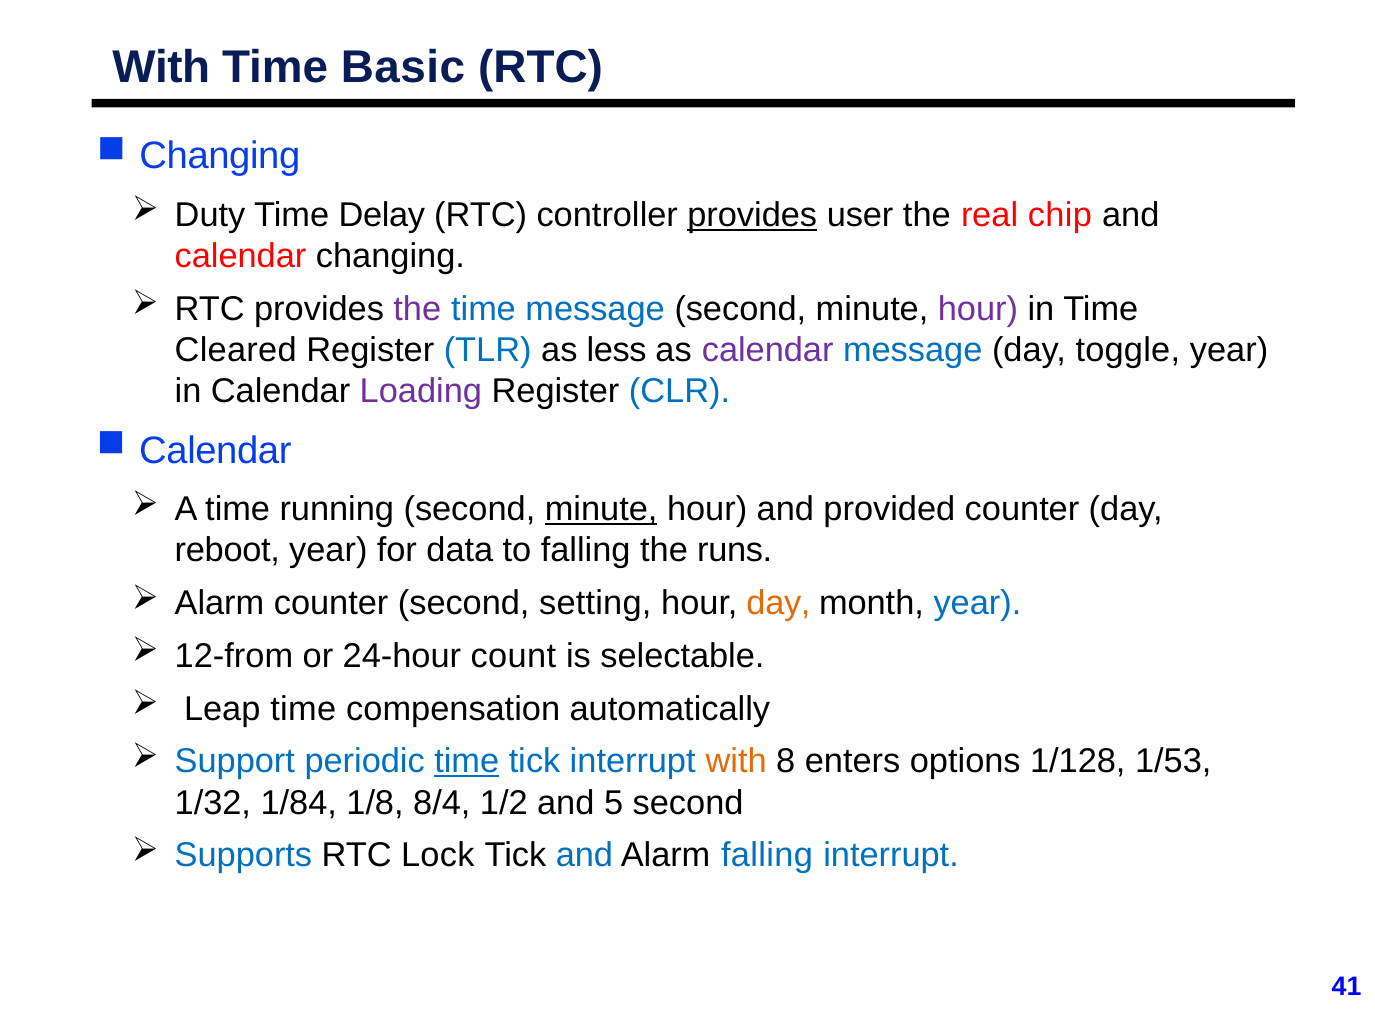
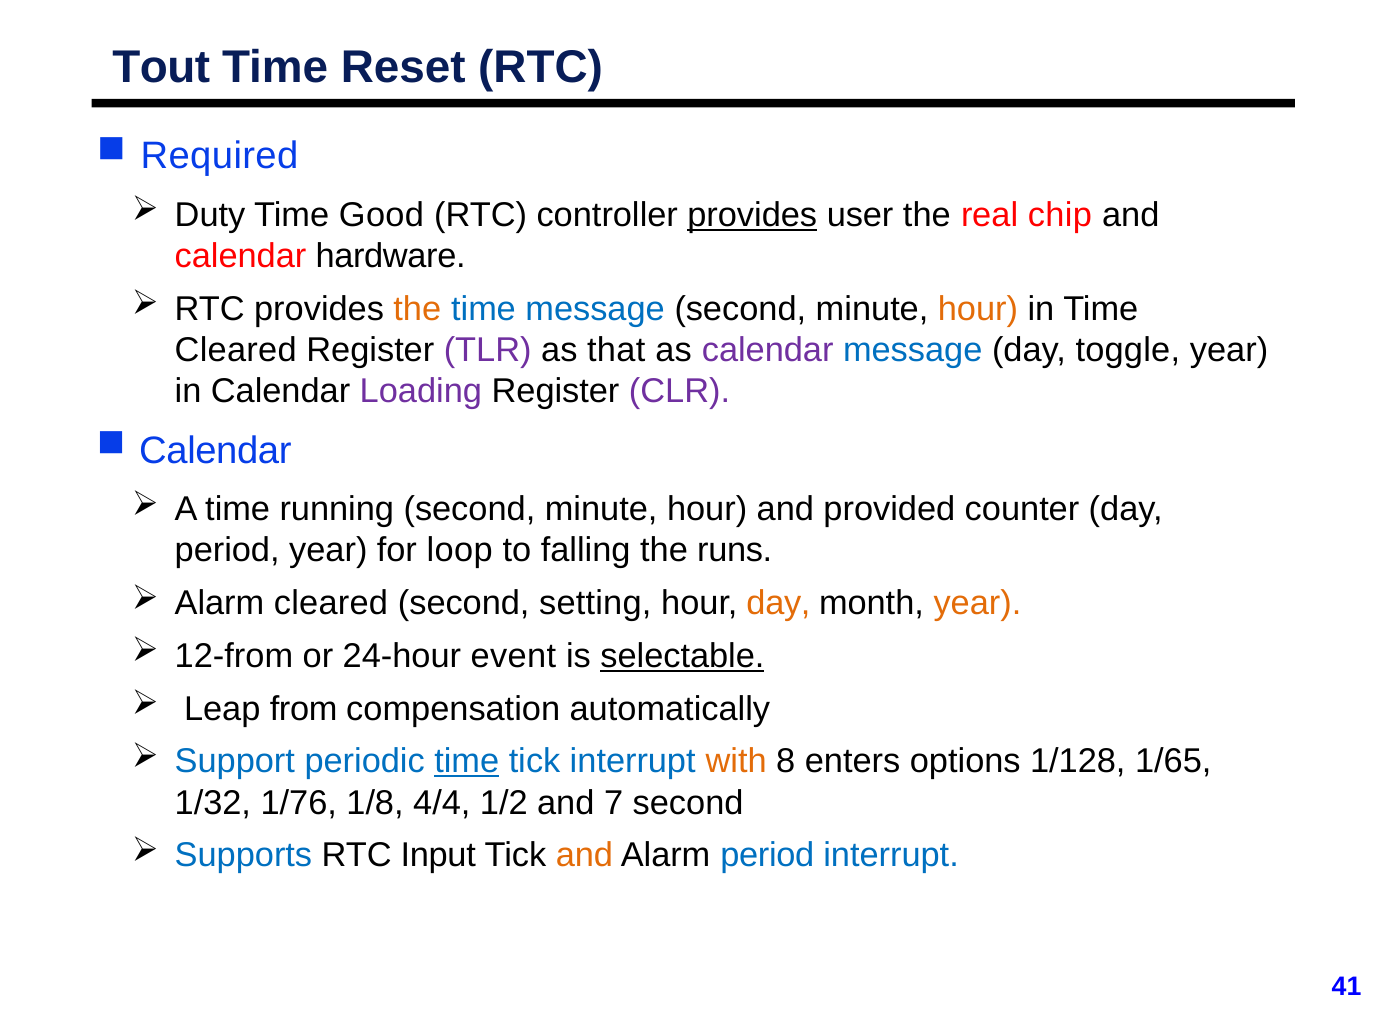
With: With -> Tout (161, 68)
Basic: Basic -> Reset (403, 68)
Changing: Changing -> Required (220, 156)
Delay: Delay -> Good (381, 215)
calendar changing: changing -> hardware (391, 256)
the colour: purple -> orange (417, 309)
hour colour: purple -> orange (978, 309)
TLR colour: blue -> purple (488, 350)
less: less -> that (616, 350)
CLR colour: blue -> purple (679, 391)
minute underline: present -> none (601, 509)
reboot: reboot -> period (227, 551)
data: data -> loop (460, 551)
Alarm counter: counter -> cleared (331, 603)
year colour: blue -> orange (977, 603)
count: count -> event (513, 656)
selectable underline: none -> present (682, 656)
Leap time: time -> from (304, 709)
1/53: 1/53 -> 1/65 (1173, 762)
1/84: 1/84 -> 1/76 (299, 803)
8/4: 8/4 -> 4/4 (442, 803)
5: 5 -> 7 (614, 803)
Lock: Lock -> Input (438, 856)
and colour: blue -> orange (584, 856)
Alarm falling: falling -> period (767, 856)
